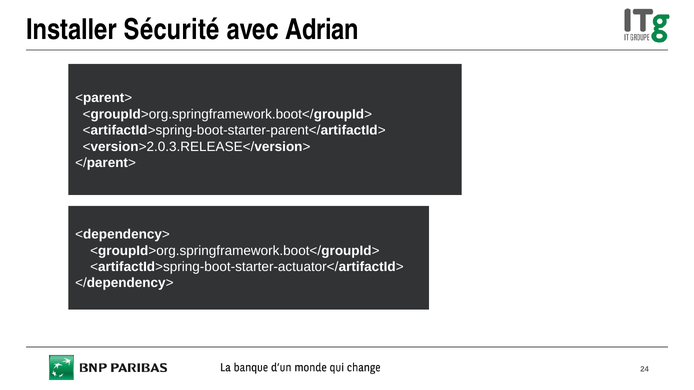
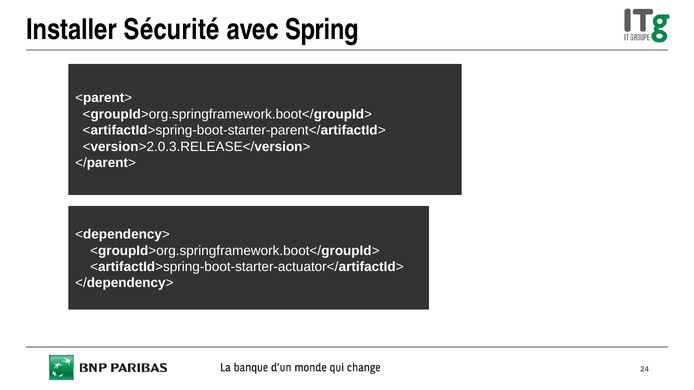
Adrian: Adrian -> Spring (322, 30)
